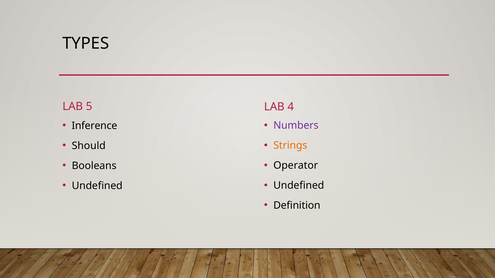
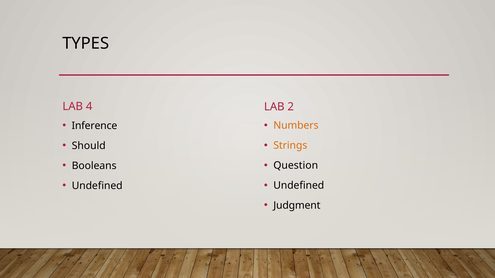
5: 5 -> 4 (89, 107)
4: 4 -> 2 (291, 107)
Numbers colour: purple -> orange (296, 126)
Operator: Operator -> Question (296, 166)
Definition: Definition -> Judgment (297, 206)
